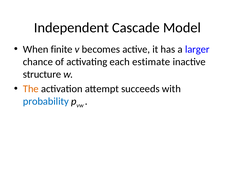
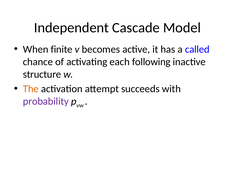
larger: larger -> called (197, 49)
estimate: estimate -> following (151, 62)
probability colour: blue -> purple (46, 102)
